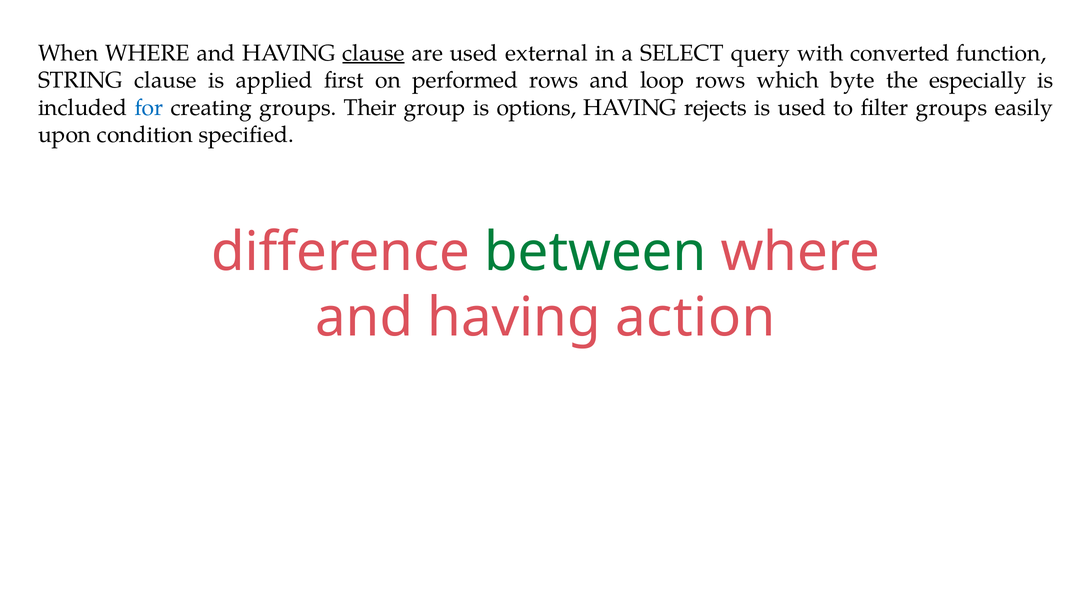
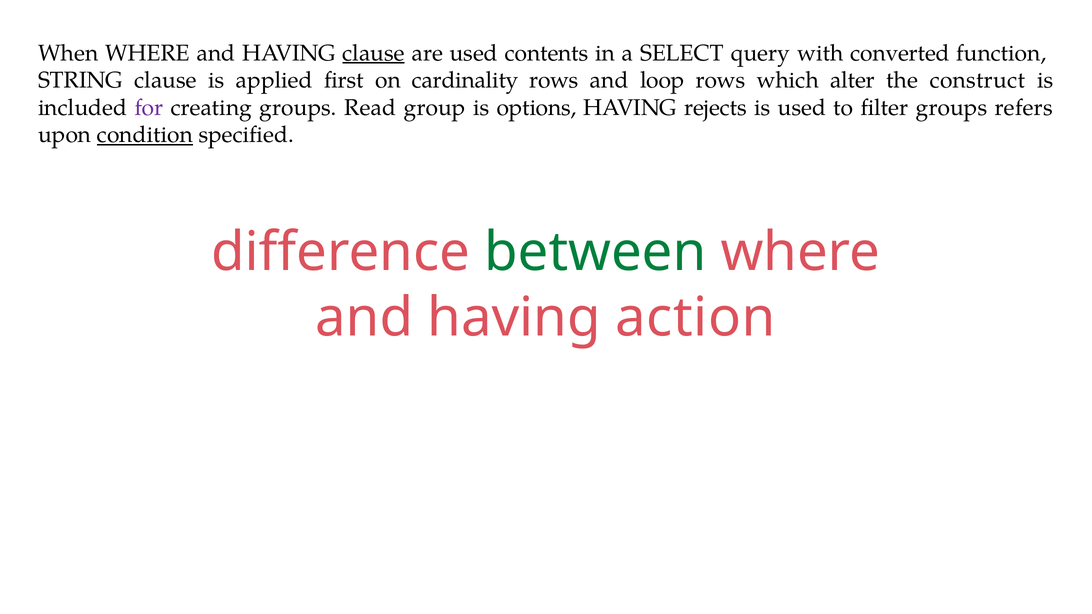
external: external -> contents (547, 53)
performed: performed -> cardinality (465, 80)
byte: byte -> alter (853, 80)
especially: especially -> construct (977, 80)
for colour: blue -> purple (149, 108)
Their: Their -> Read (370, 108)
easily: easily -> refers (1024, 108)
condition underline: none -> present (145, 135)
